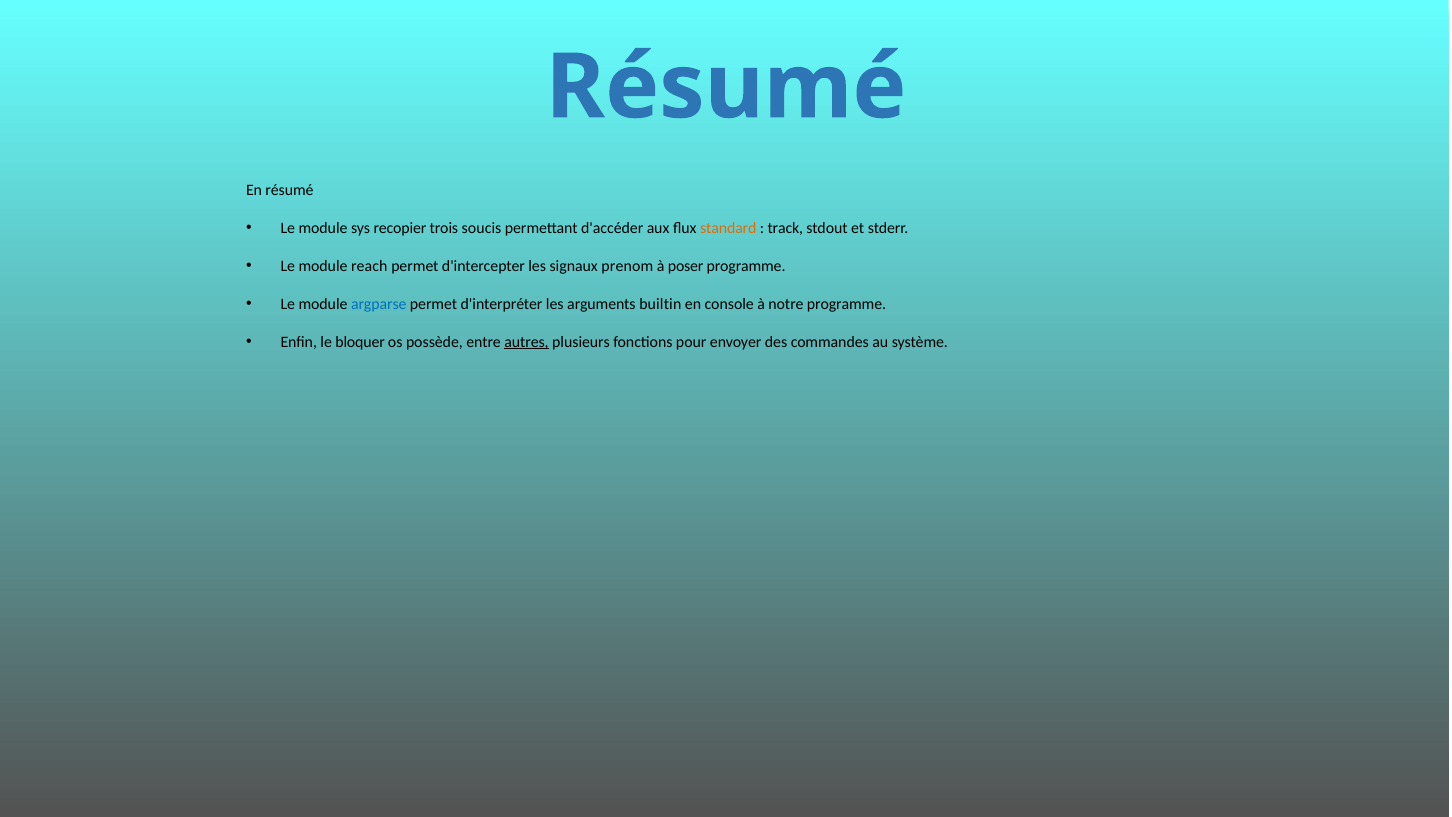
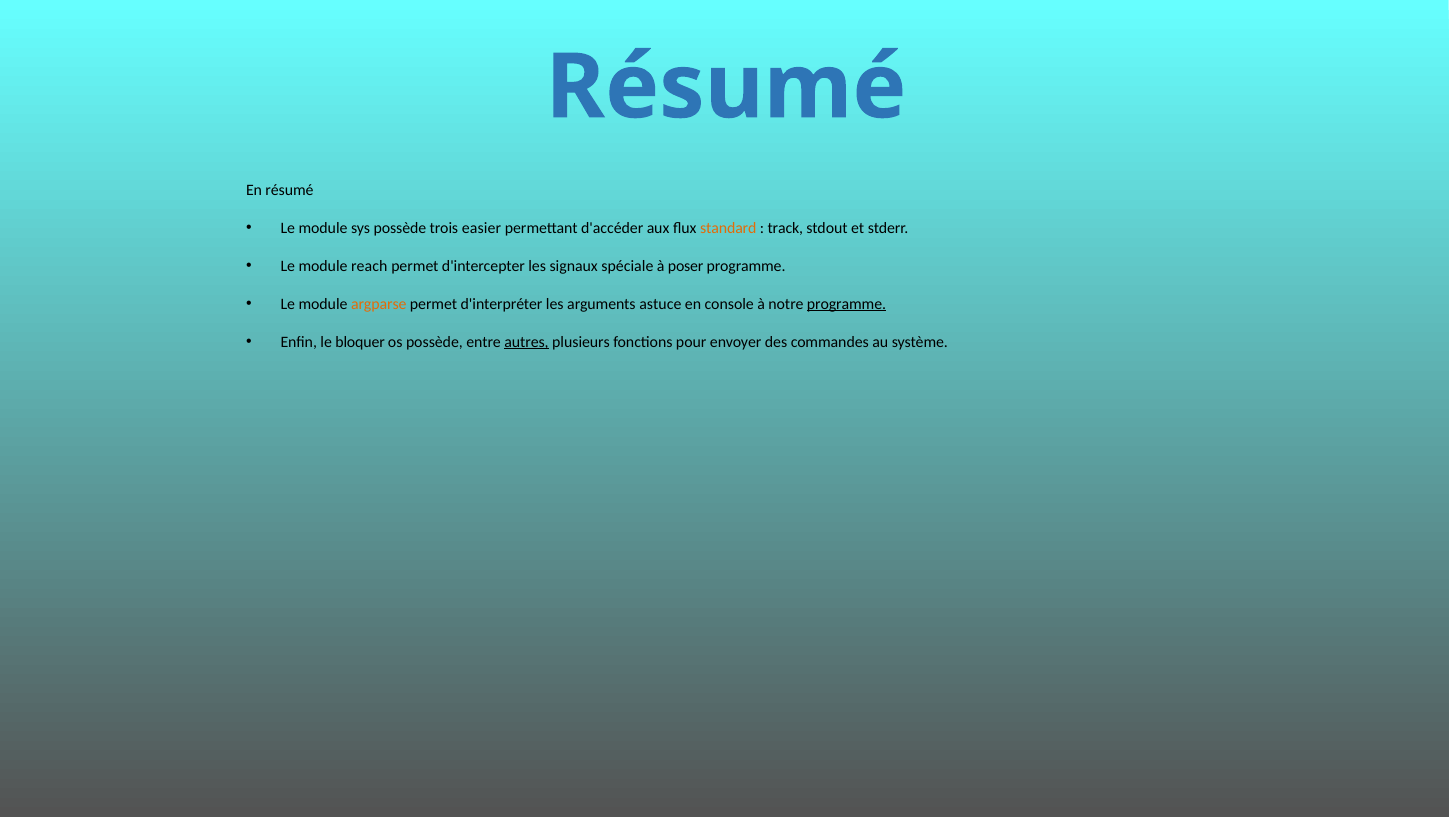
sys recopier: recopier -> possède (400, 228)
soucis: soucis -> easier (482, 228)
prenom: prenom -> spéciale (627, 266)
argparse colour: blue -> orange (379, 304)
builtin: builtin -> astuce (660, 304)
programme underline: none -> present (847, 304)
